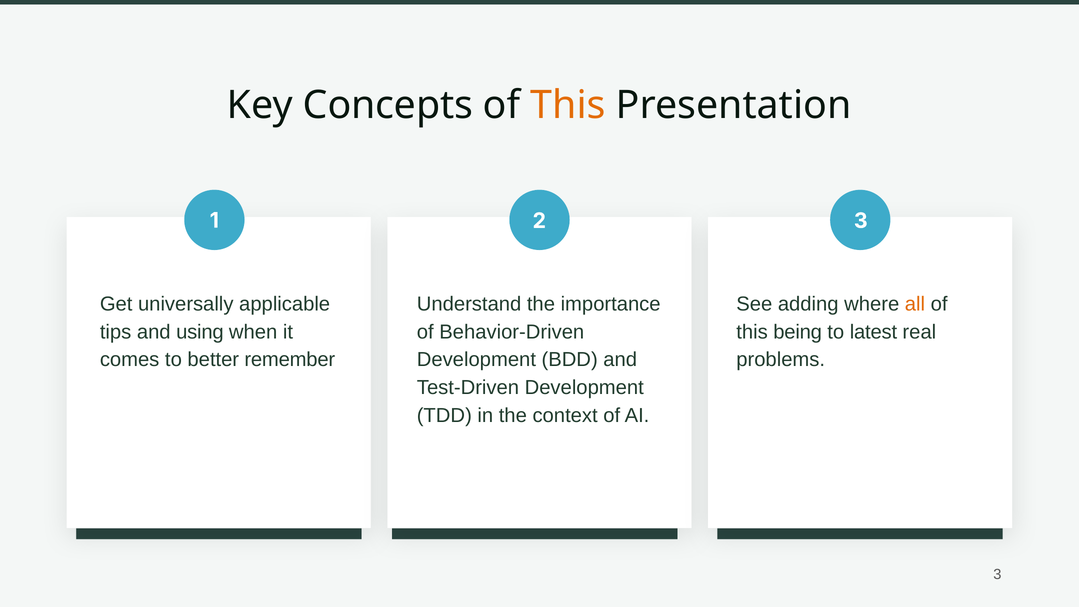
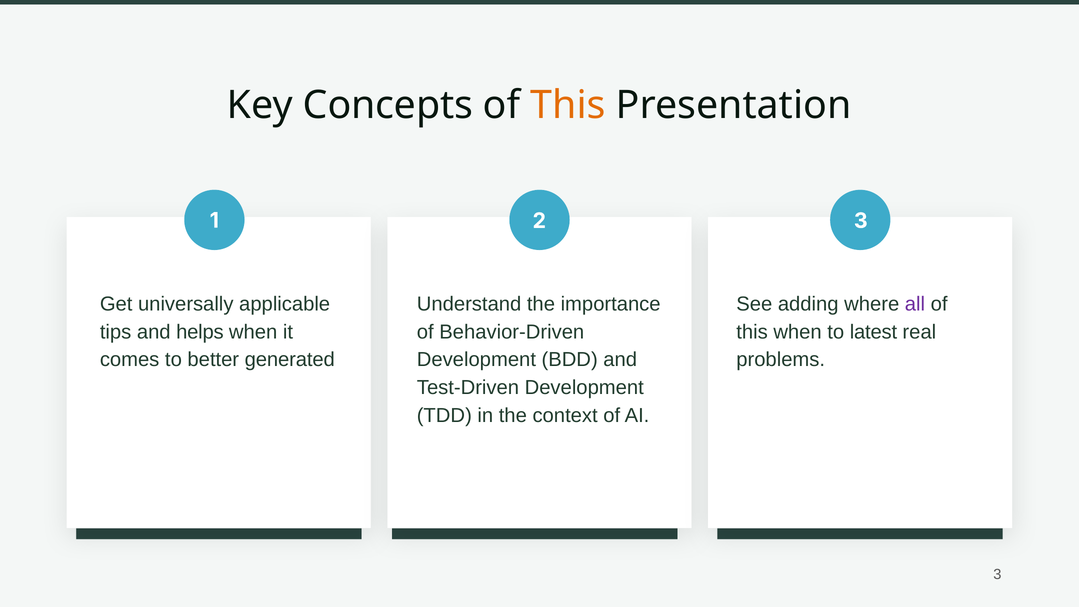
all colour: orange -> purple (915, 304)
using: using -> helps (200, 332)
this being: being -> when (798, 332)
remember: remember -> generated (290, 360)
